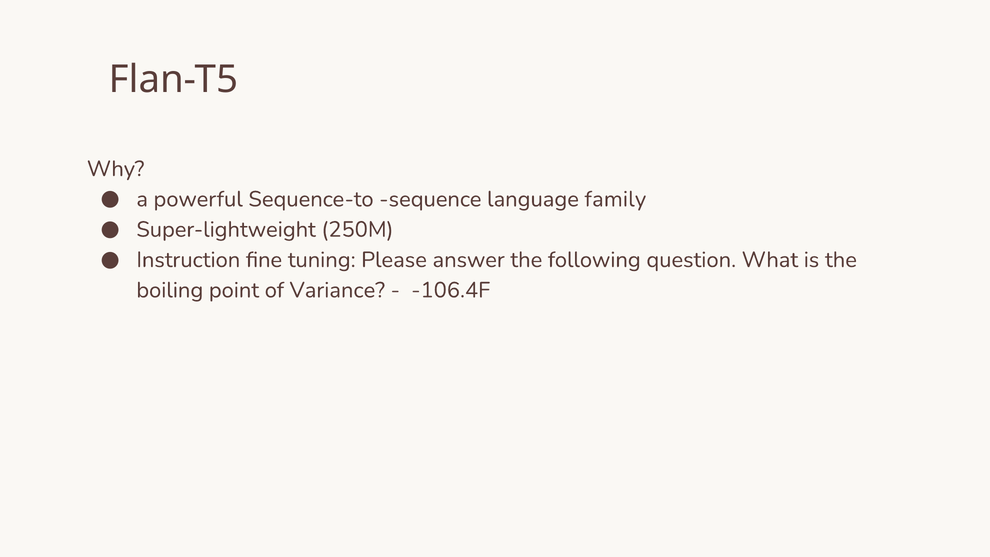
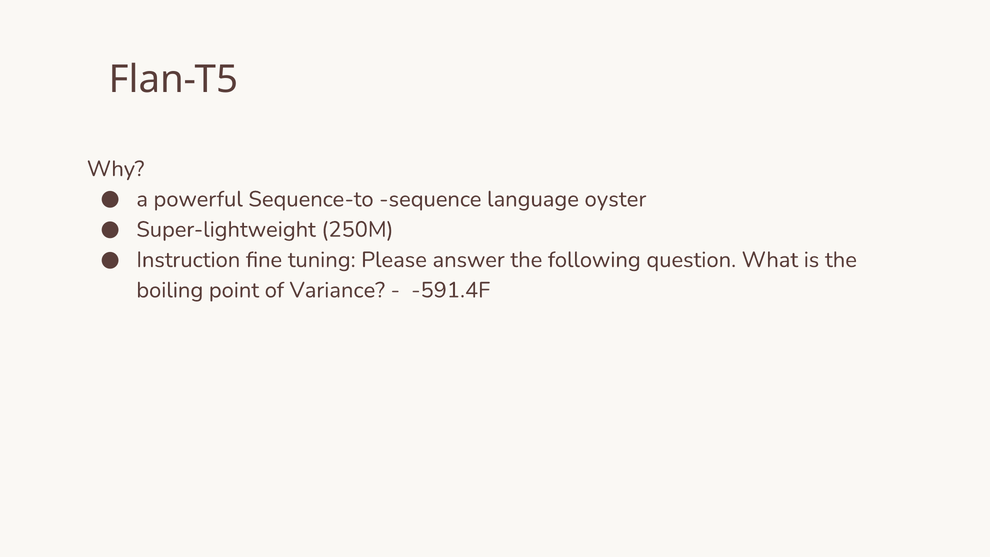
family: family -> oyster (615, 199)
-106.4F: -106.4F -> -591.4F (451, 290)
